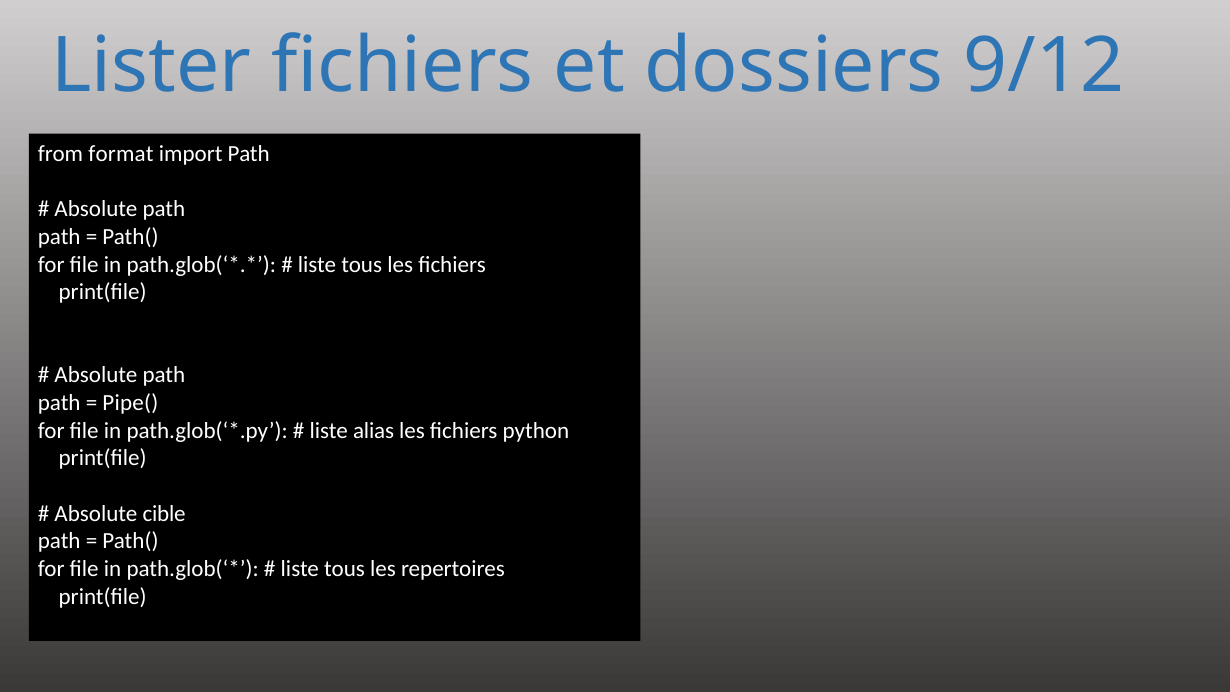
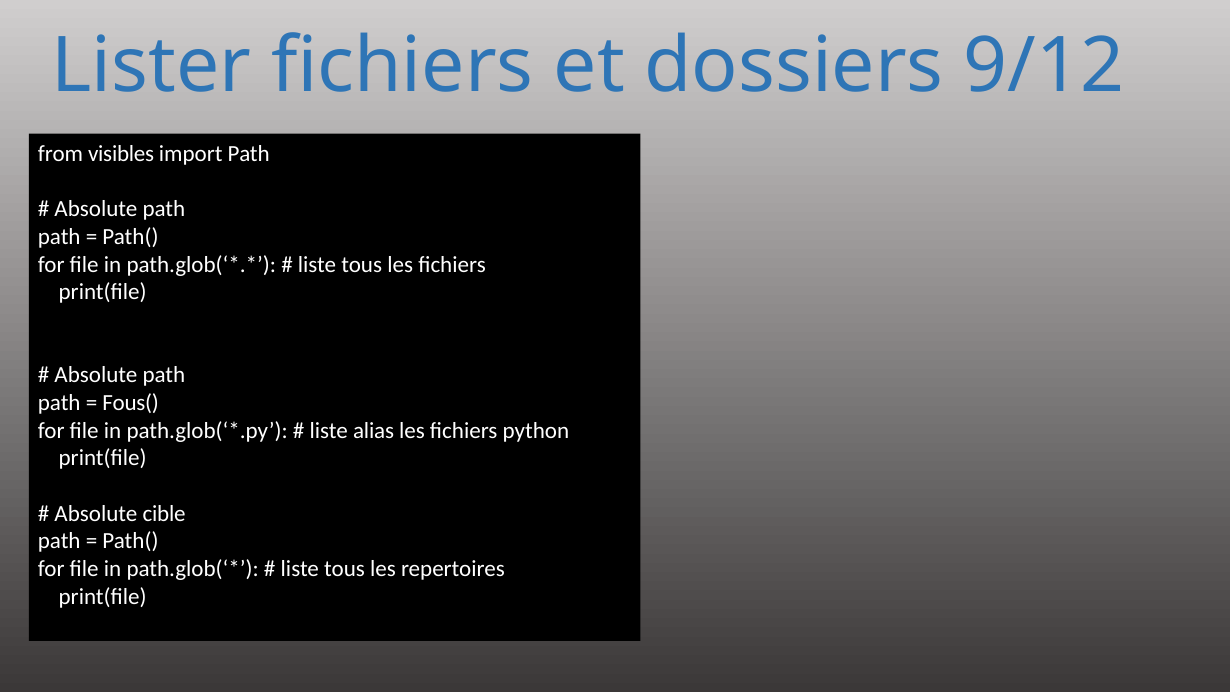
format: format -> visibles (121, 154)
Pipe(: Pipe( -> Fous( (131, 403)
